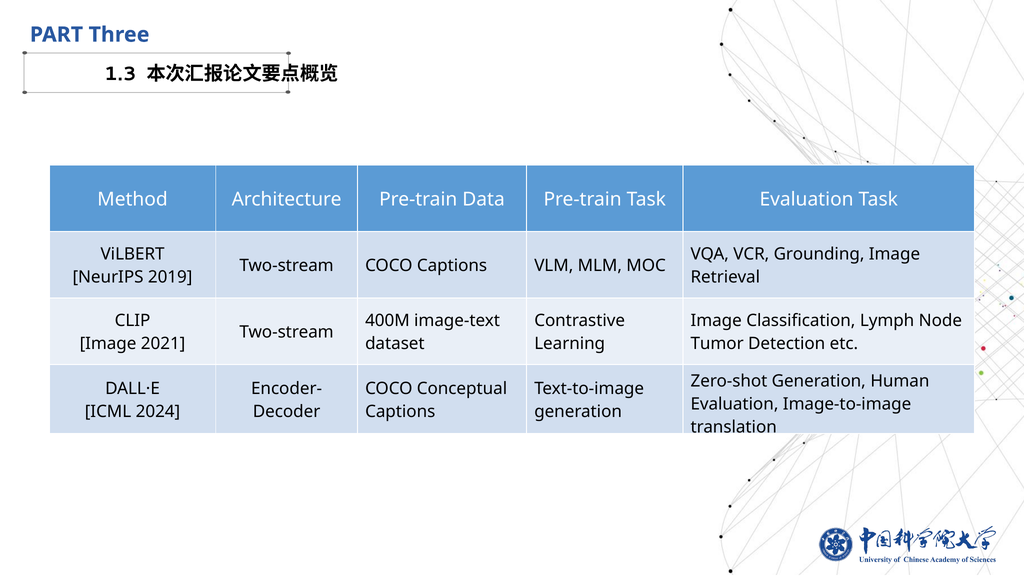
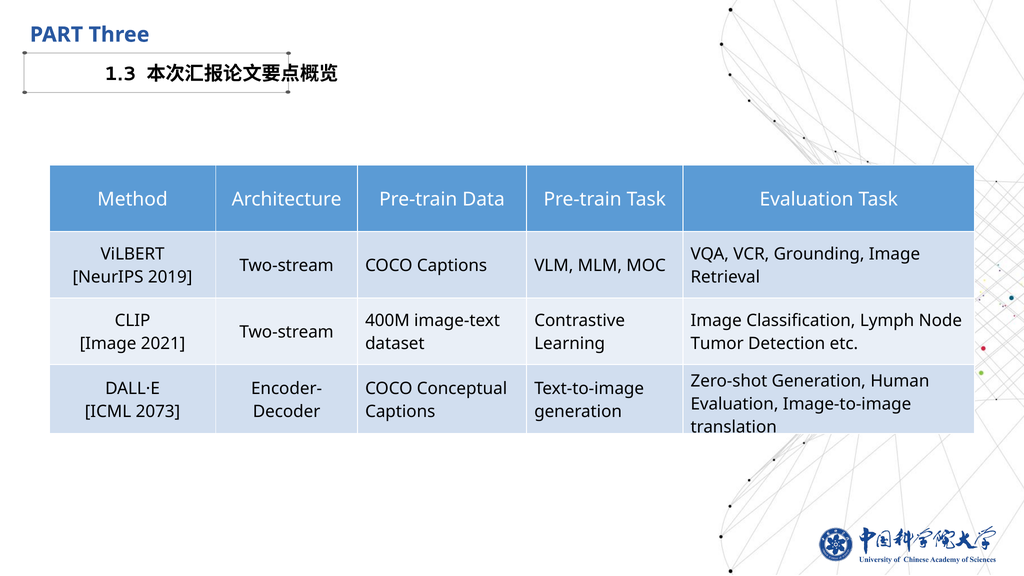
2024: 2024 -> 2073 (158, 412)
